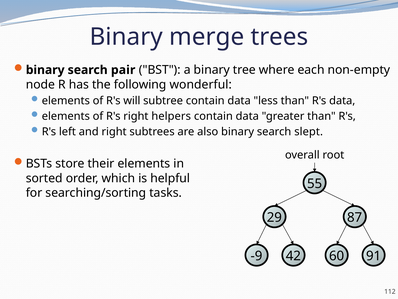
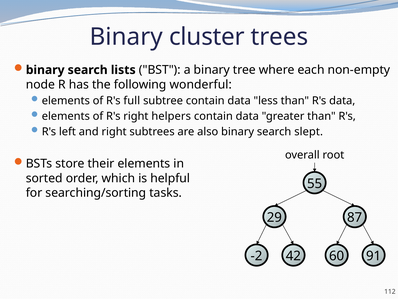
merge: merge -> cluster (207, 37)
pair: pair -> lists (123, 70)
will: will -> full (132, 100)
-9: -9 -> -2 (257, 256)
